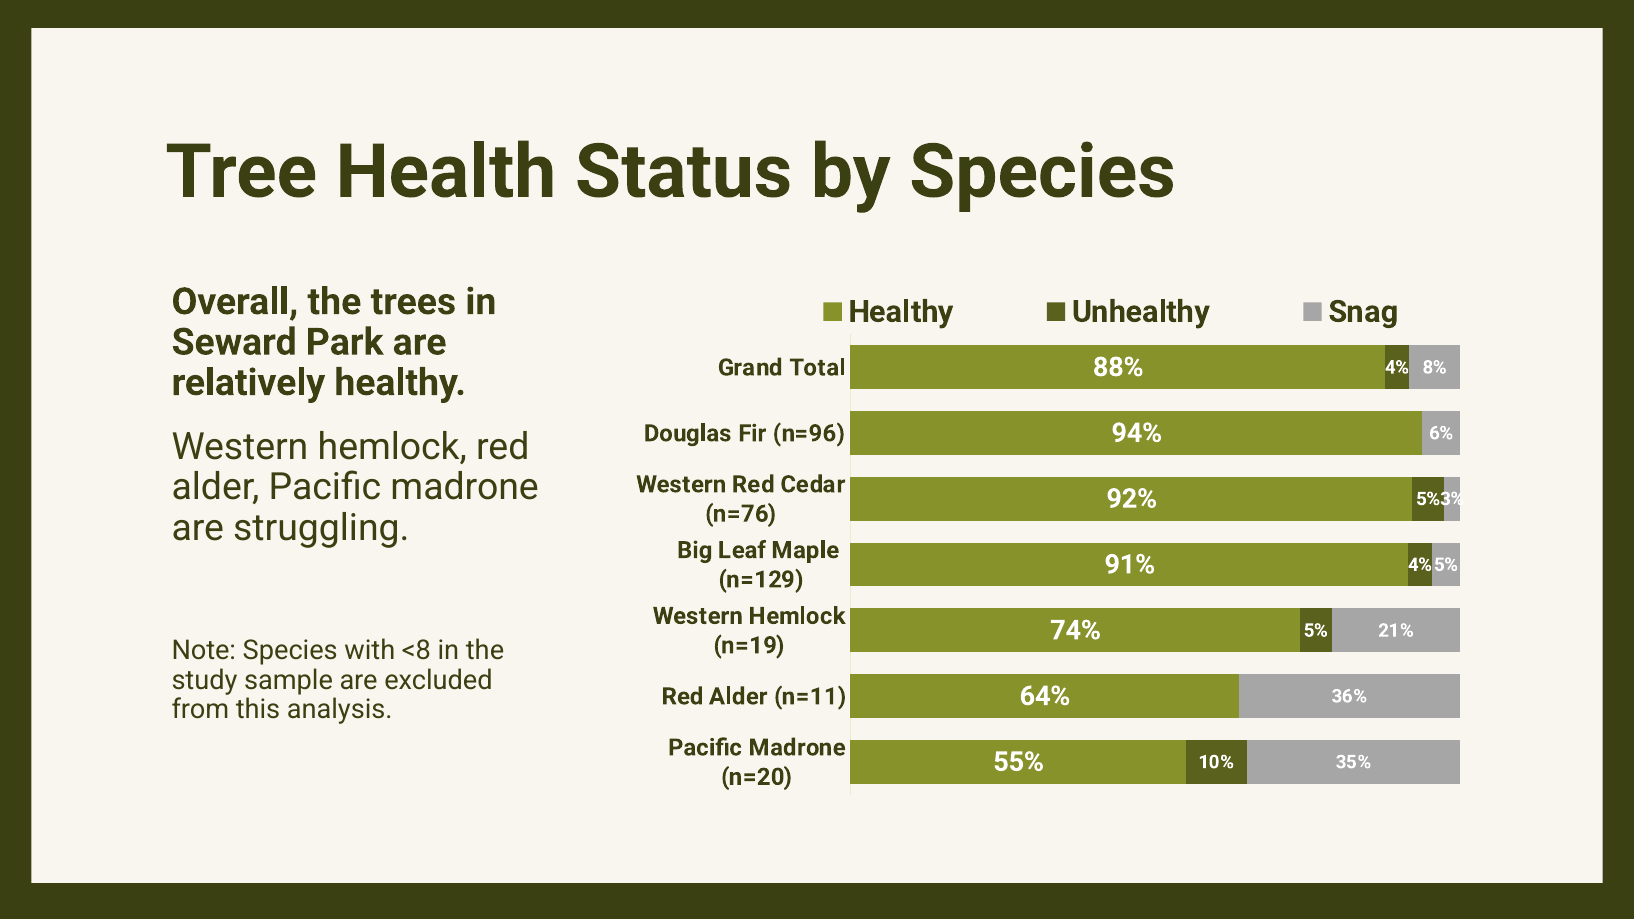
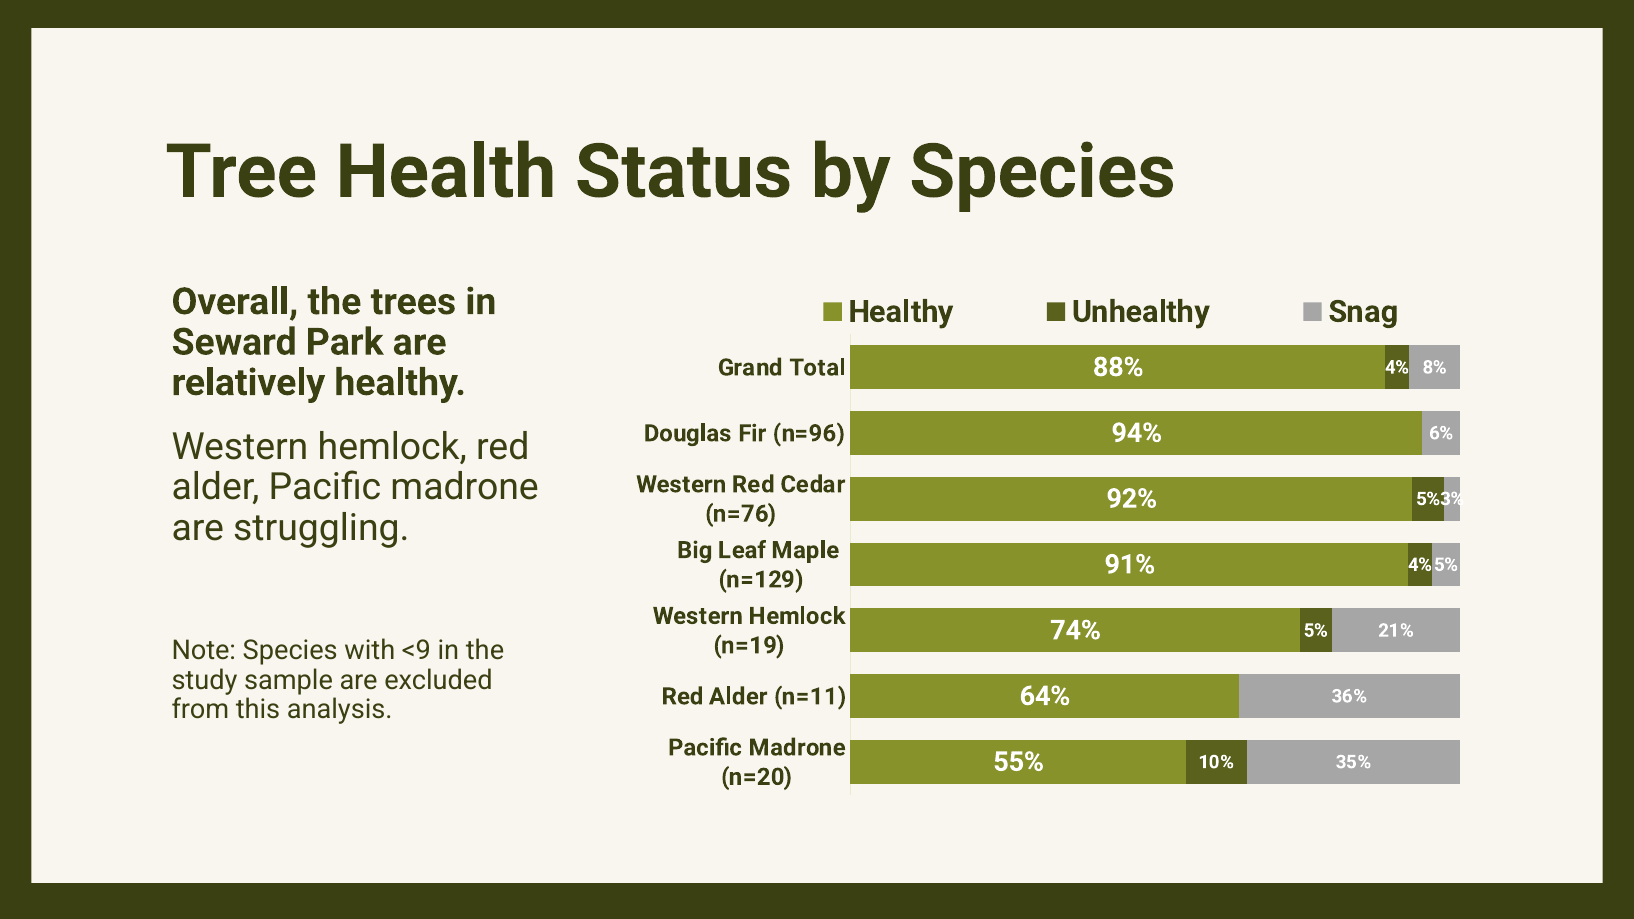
<8: <8 -> <9 (416, 651)
